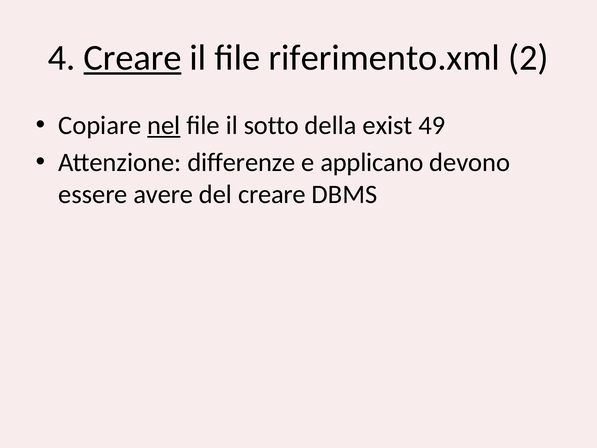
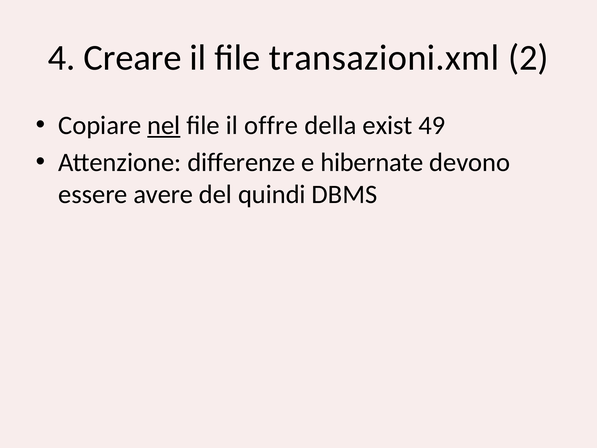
Creare underline: present -> none (133, 58)
riferimento.xml: riferimento.xml -> transazioni.xml (384, 58)
sotto: sotto -> offre (271, 125)
applicano: applicano -> hibernate (372, 162)
del creare: creare -> quindi (272, 194)
